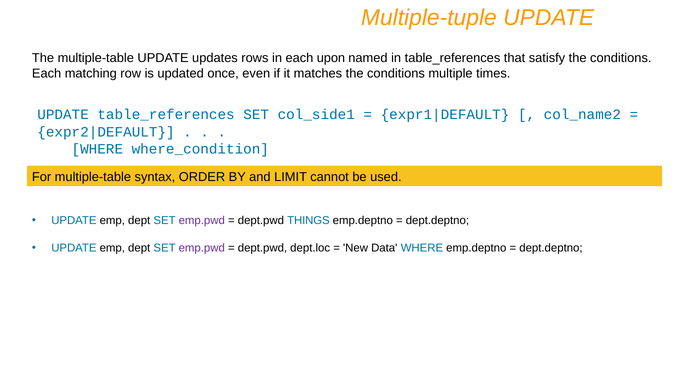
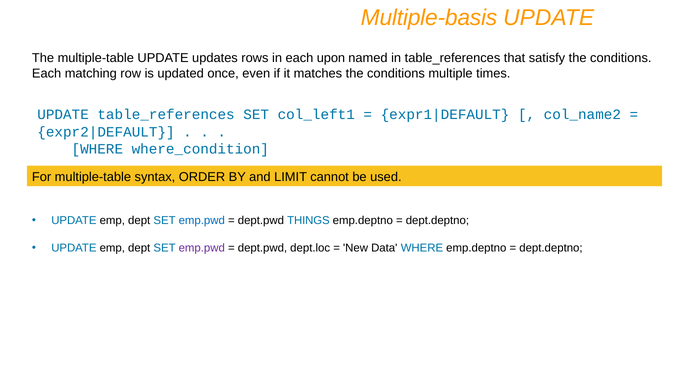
Multiple-tuple: Multiple-tuple -> Multiple-basis (429, 18)
col_side1: col_side1 -> col_left1 (316, 115)
emp.pwd colour: purple -> blue (202, 221)
